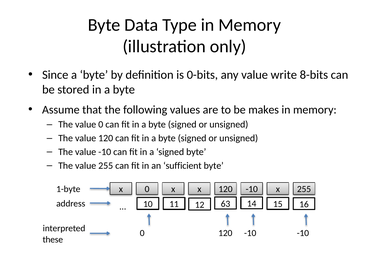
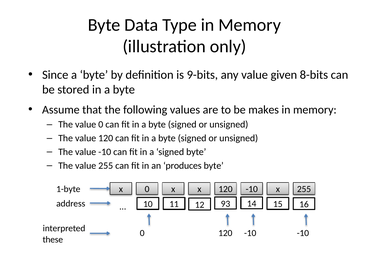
0-bits: 0-bits -> 9-bits (202, 75)
write: write -> given (284, 75)
sufficient: sufficient -> produces (182, 166)
63: 63 -> 93 (226, 204)
